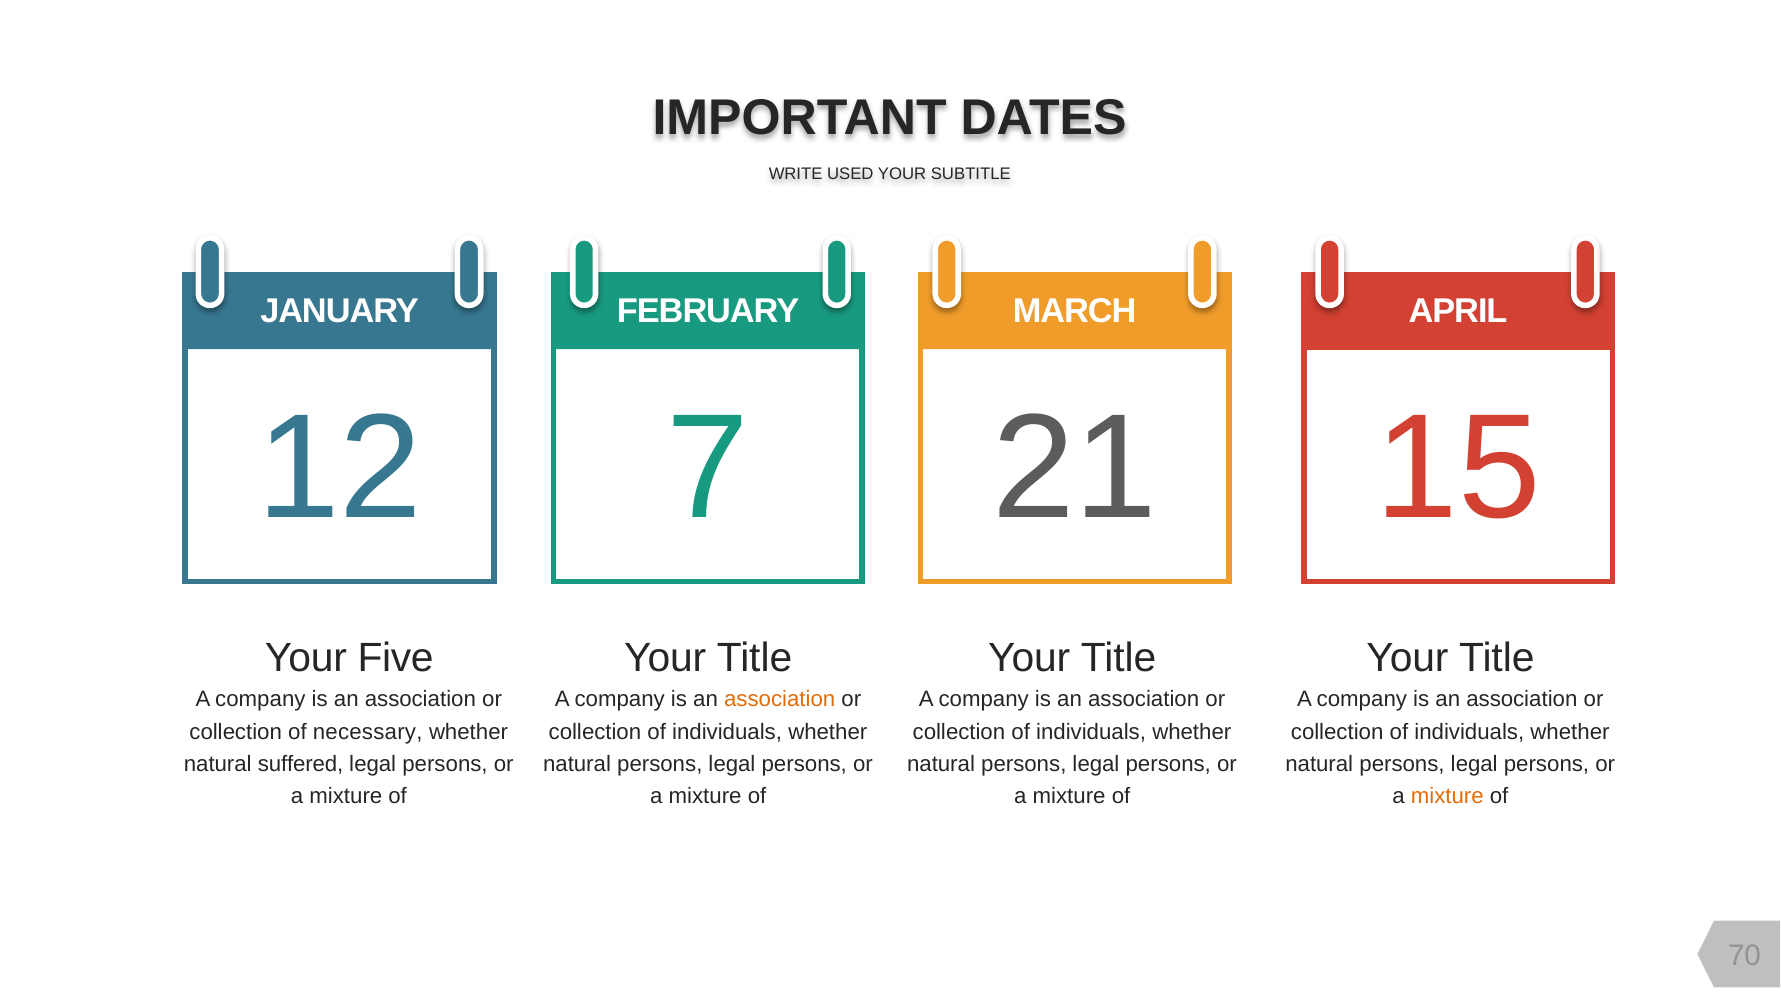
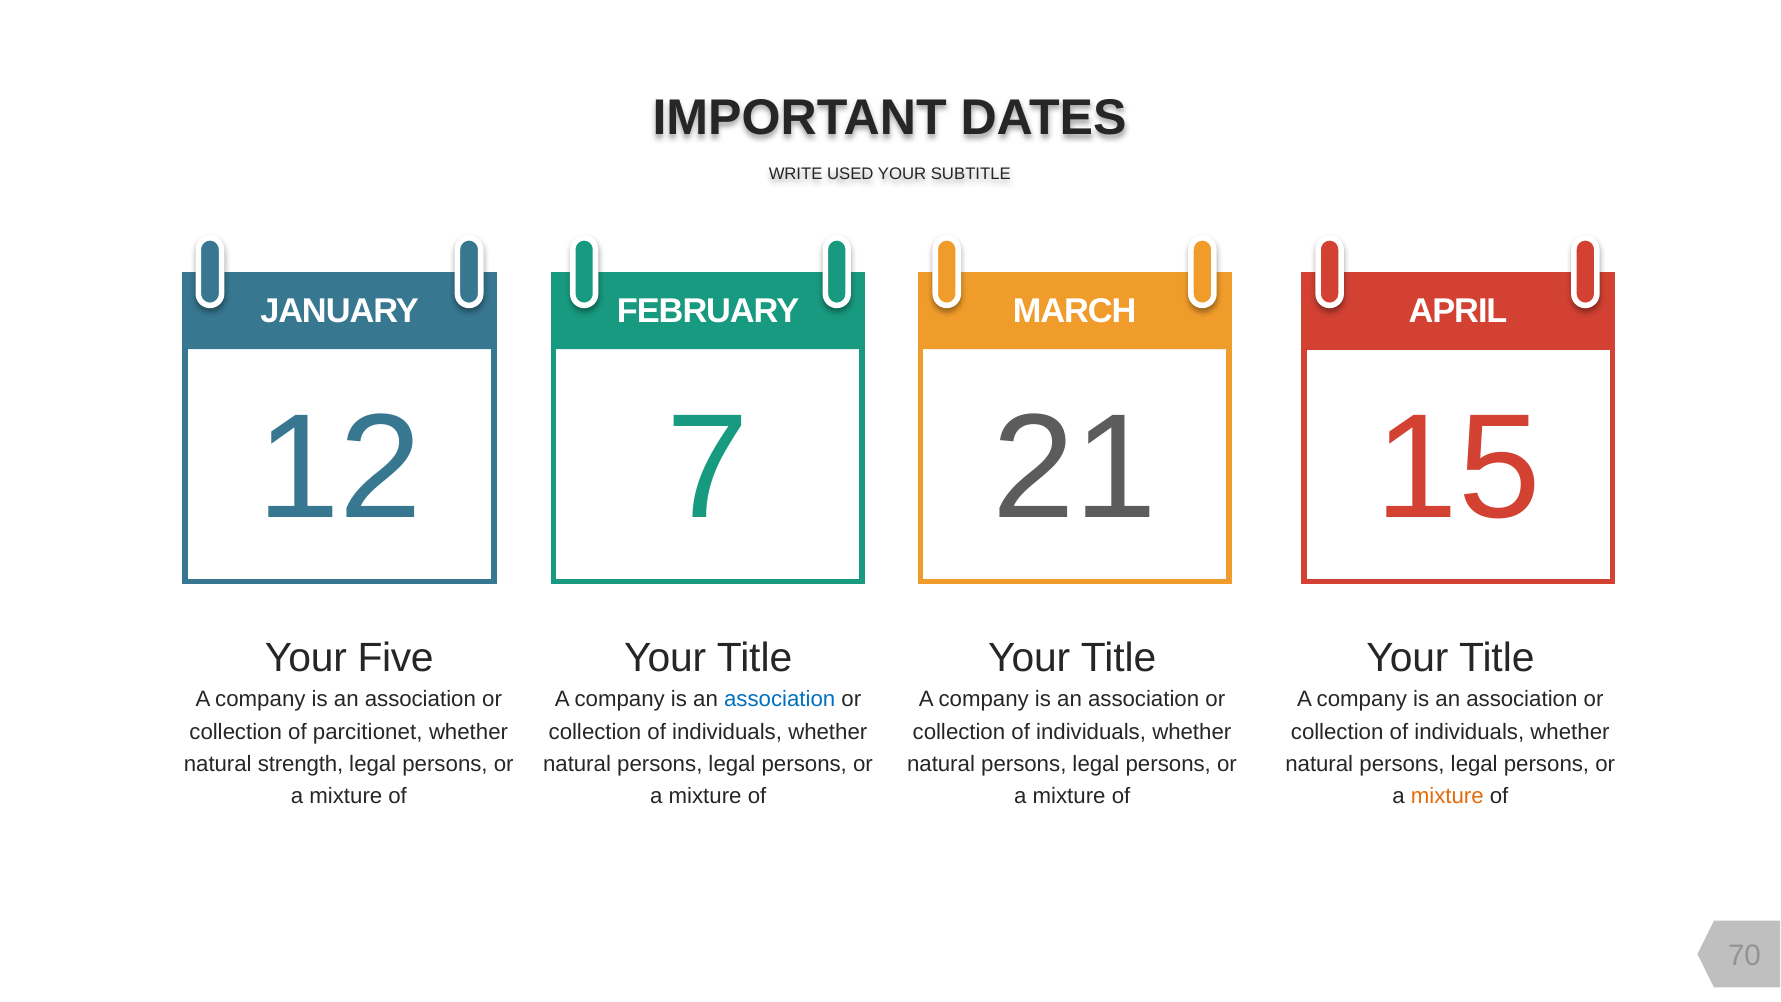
association colour: orange -> blue (780, 700)
necessary: necessary -> parcitionet (368, 732)
suffered: suffered -> strength (301, 764)
